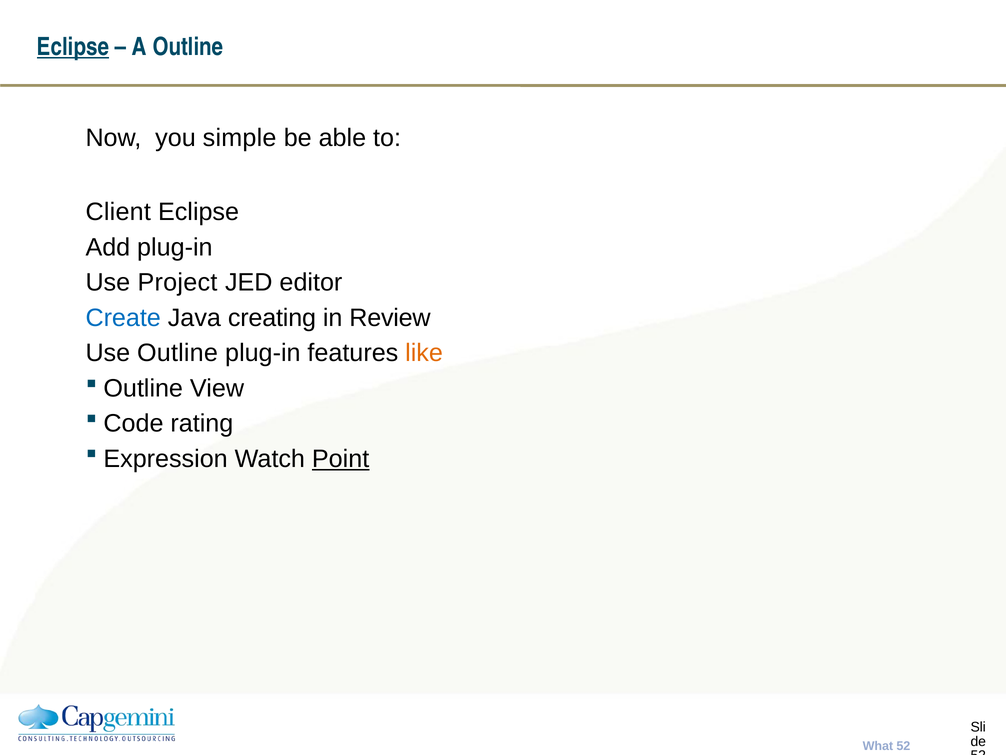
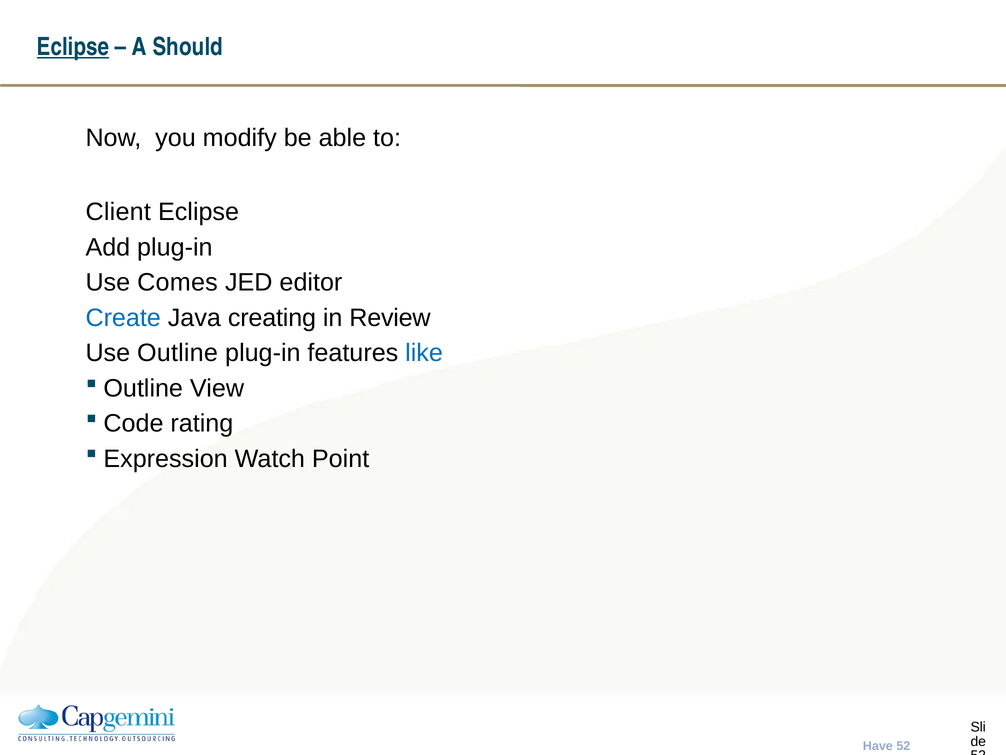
A Outline: Outline -> Should (188, 47)
simple: simple -> modify (240, 138)
Project: Project -> Comes (177, 282)
like colour: orange -> blue (424, 353)
Point underline: present -> none (341, 458)
What: What -> Have (878, 746)
